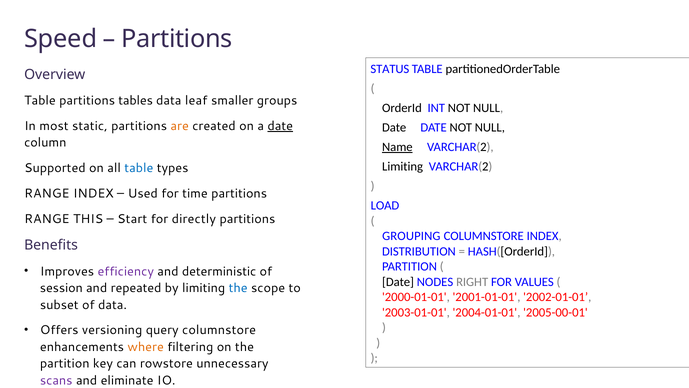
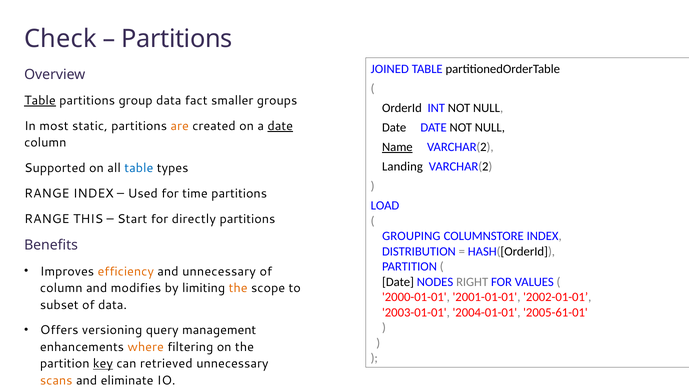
Speed: Speed -> Check (60, 39)
STATUS: STATUS -> JOINED (390, 69)
Table underline: none -> present (40, 101)
tables: tables -> group (136, 101)
leaf: leaf -> fact (196, 101)
Limiting: Limiting -> Landing (403, 166)
efficiency colour: purple -> orange (126, 271)
and deterministic: deterministic -> unnecessary (219, 271)
session: session -> column (61, 288)
repeated: repeated -> modifies (136, 288)
the colour: blue -> orange (238, 288)
2005-00-01: 2005-00-01 -> 2005-61-01 (555, 312)
query columnstore: columnstore -> management (219, 330)
key underline: none -> present (103, 363)
rowstore: rowstore -> retrieved (166, 363)
scans colour: purple -> orange (56, 380)
